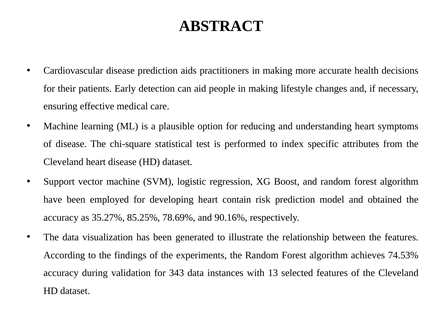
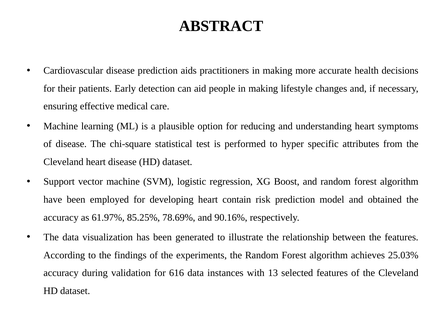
index: index -> hyper (293, 144)
35.27%: 35.27% -> 61.97% (108, 217)
74.53%: 74.53% -> 25.03% (403, 255)
343: 343 -> 616 (177, 273)
